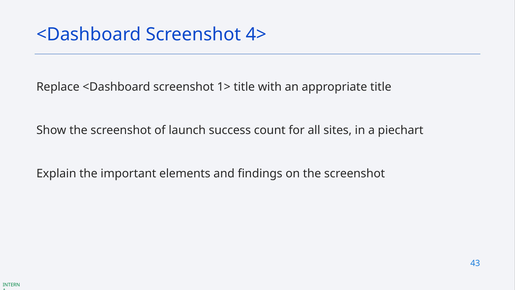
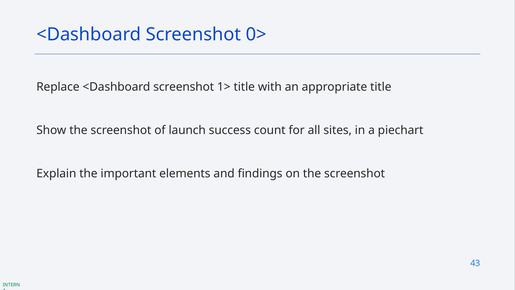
4>: 4> -> 0> (256, 34)
